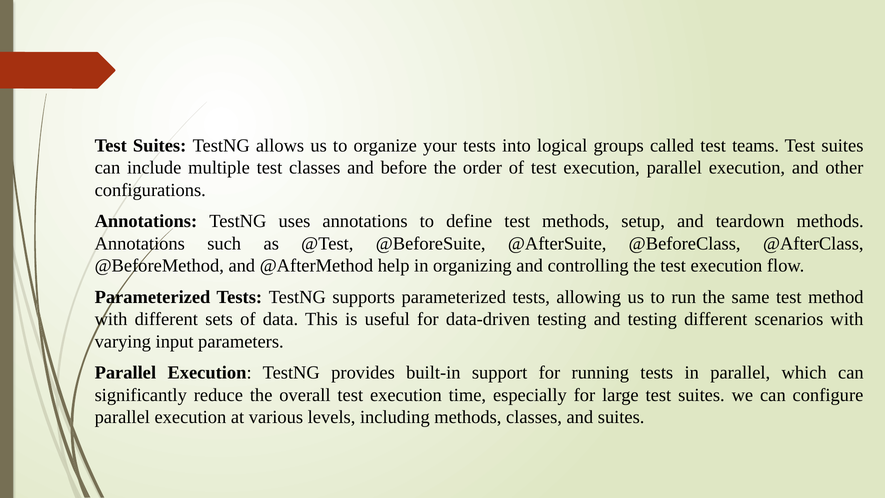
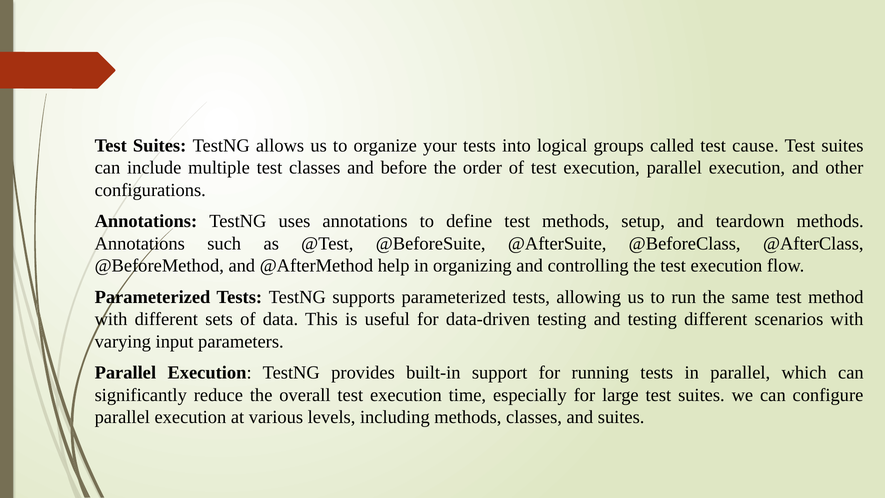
teams: teams -> cause (755, 146)
